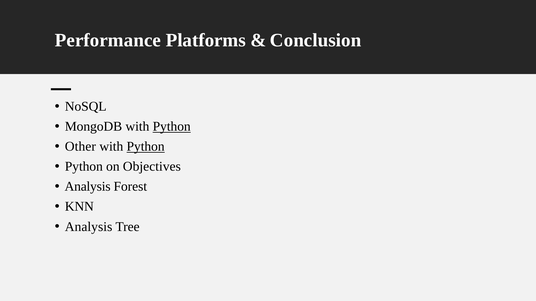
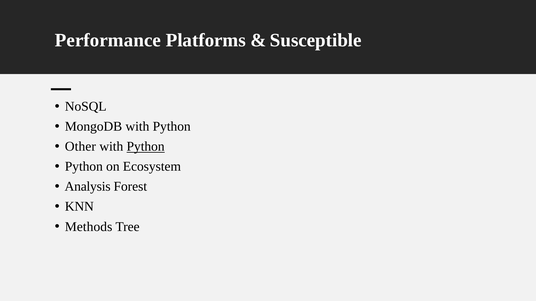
Conclusion: Conclusion -> Susceptible (316, 40)
Python underline: present -> none (172, 127)
Objectives: Objectives -> Ecosystem (152, 167)
Analysis: Analysis -> Methods (89, 227)
